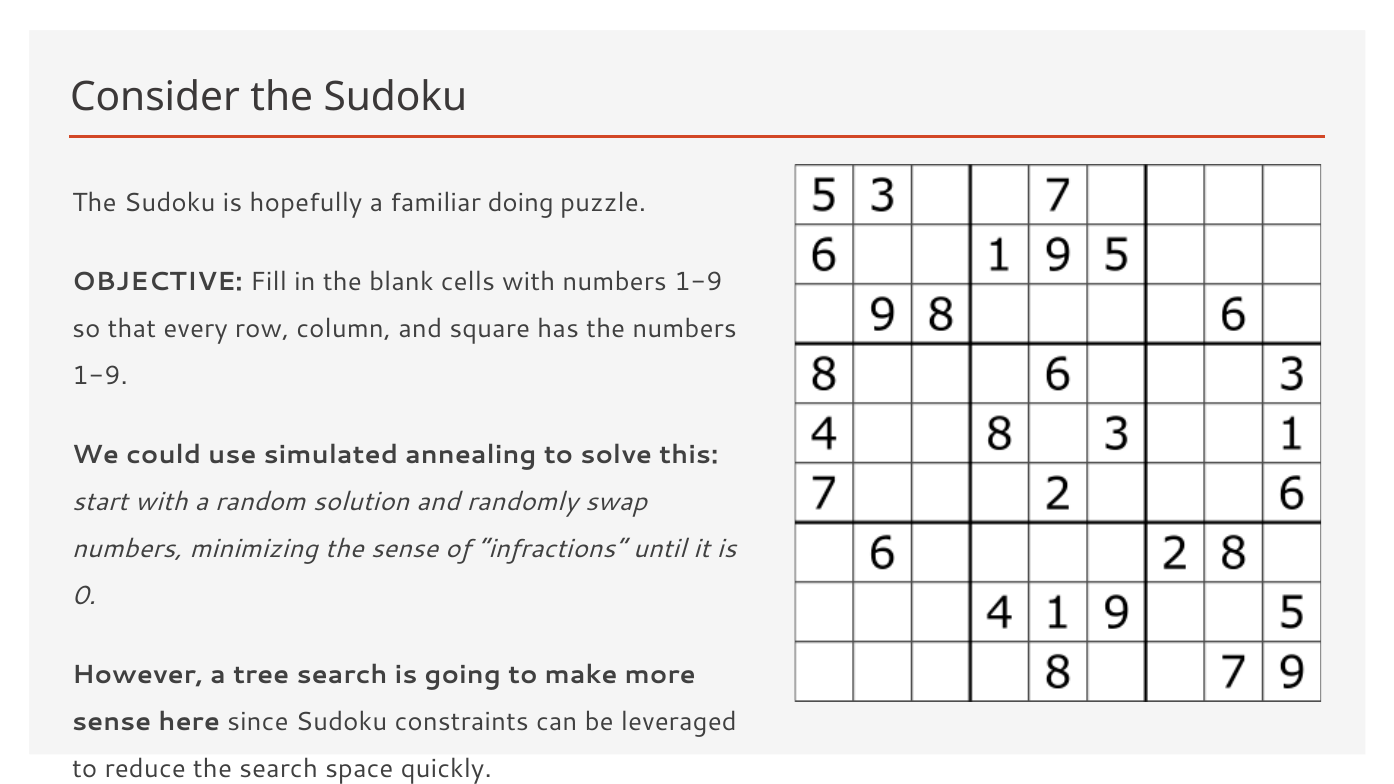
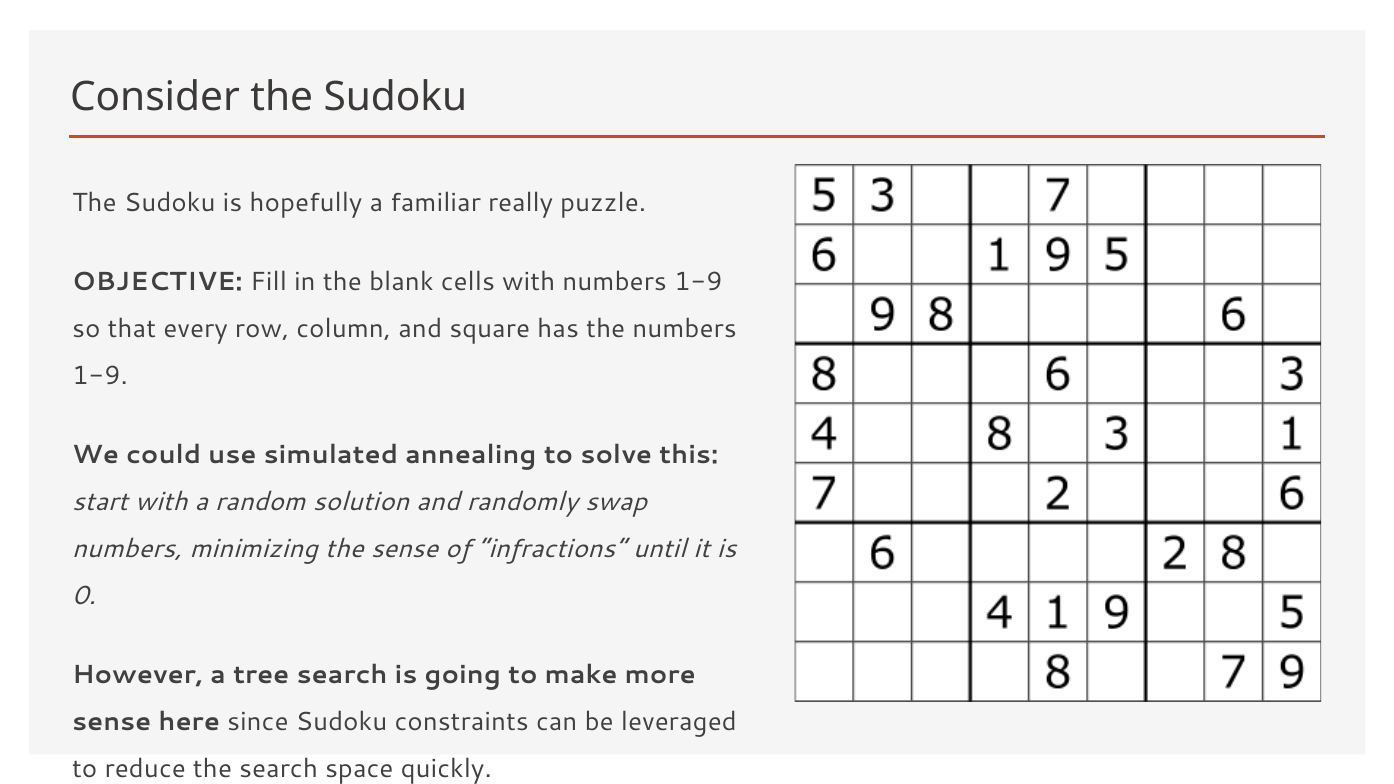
doing: doing -> really (521, 203)
